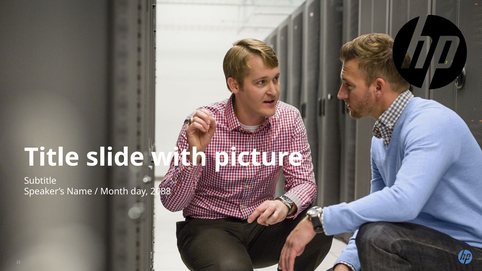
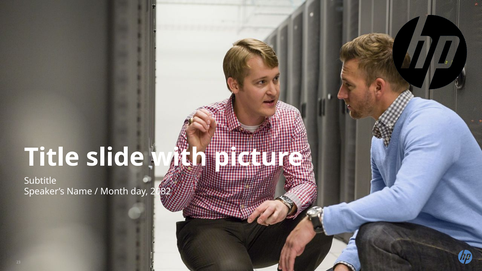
2088: 2088 -> 2082 (161, 192)
